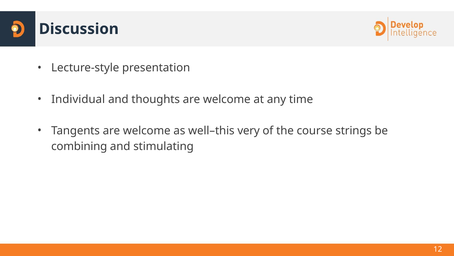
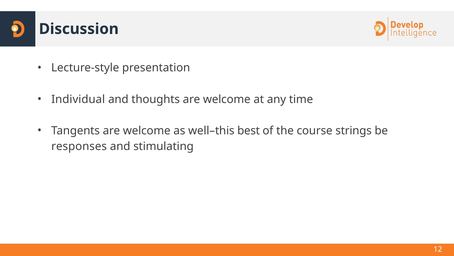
very: very -> best (249, 130)
combining: combining -> responses (79, 146)
